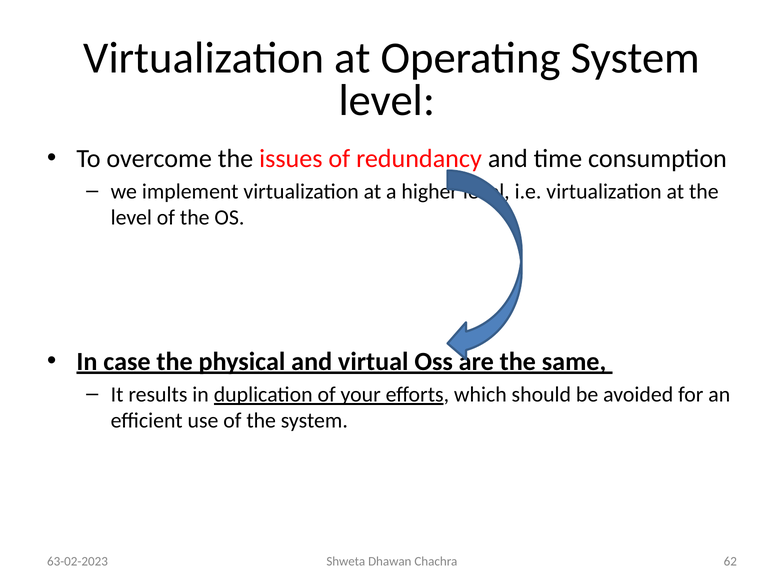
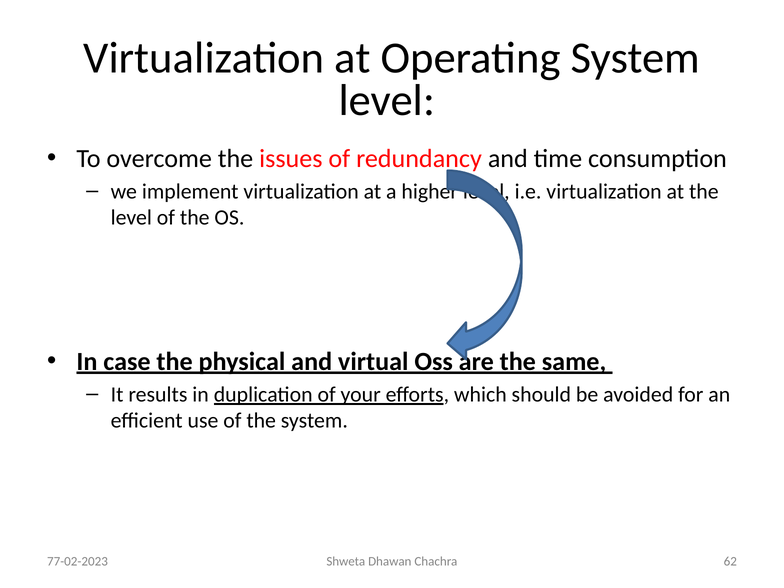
63-02-2023: 63-02-2023 -> 77-02-2023 (77, 562)
